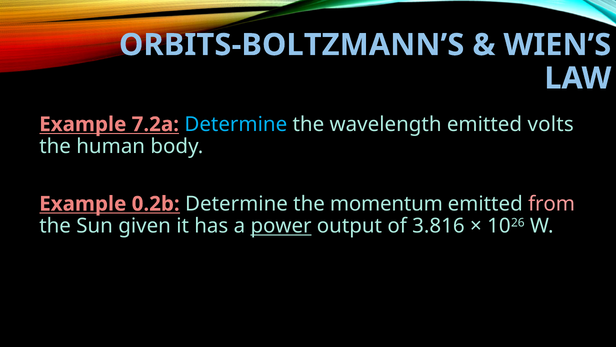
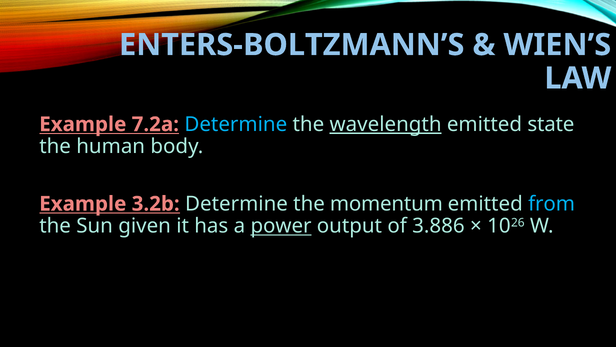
ORBITS-BOLTZMANN’S: ORBITS-BOLTZMANN’S -> ENTERS-BOLTZMANN’S (292, 45)
wavelength underline: none -> present (386, 124)
volts: volts -> state (551, 124)
0.2b: 0.2b -> 3.2b (156, 204)
from colour: pink -> light blue (552, 204)
3.816: 3.816 -> 3.886 (438, 226)
